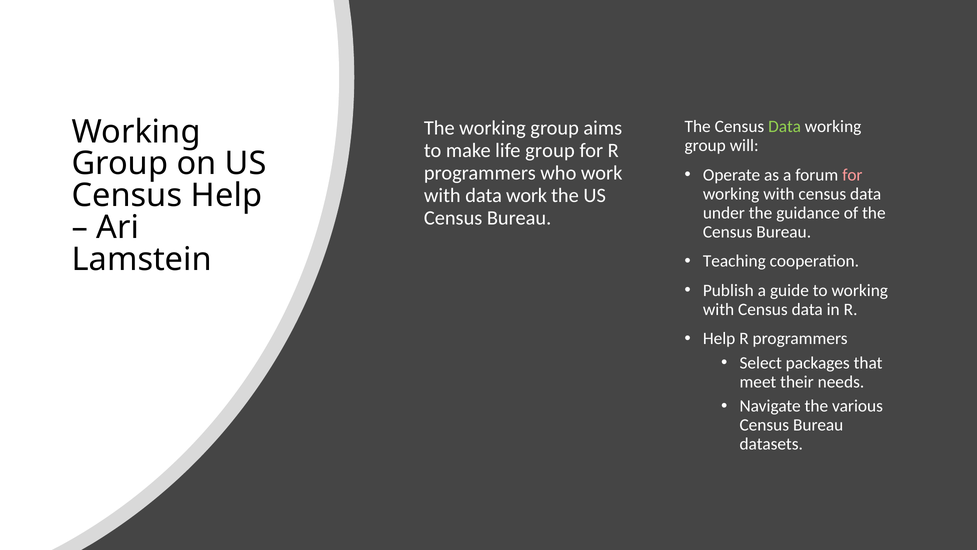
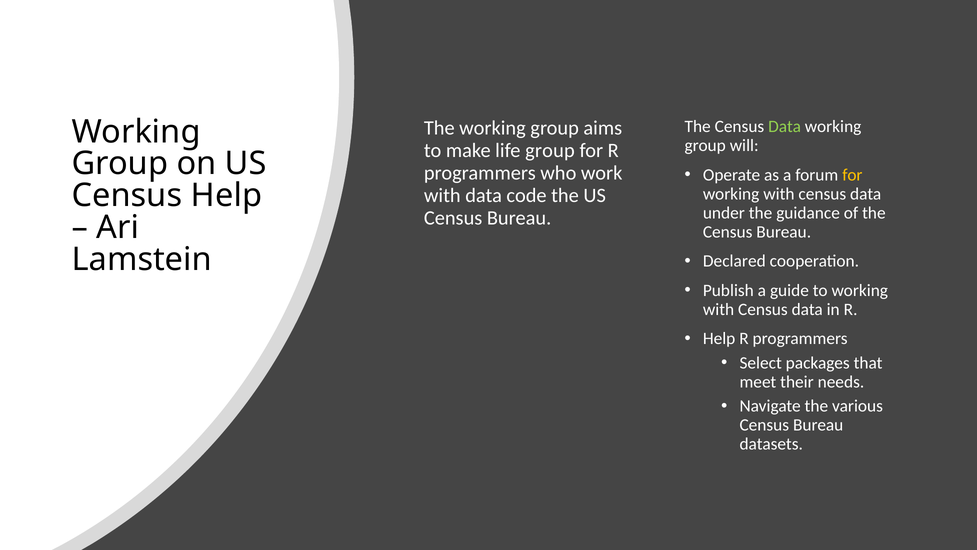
for colour: pink -> yellow (852, 175)
data work: work -> code (527, 195)
Teaching: Teaching -> Declared (734, 261)
